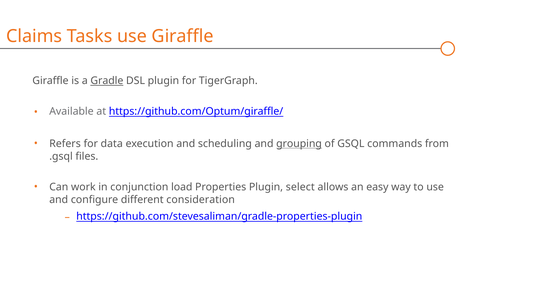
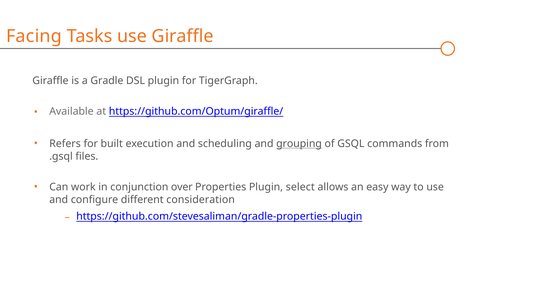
Claims: Claims -> Facing (34, 36)
Gradle underline: present -> none (107, 81)
data: data -> built (112, 144)
load: load -> over (182, 187)
